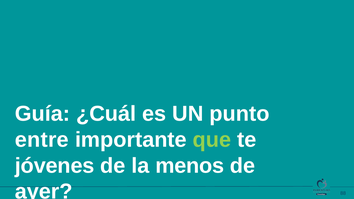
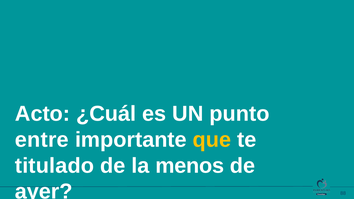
Guía: Guía -> Acto (43, 114)
que colour: light green -> yellow (212, 140)
jóvenes: jóvenes -> titulado (54, 166)
